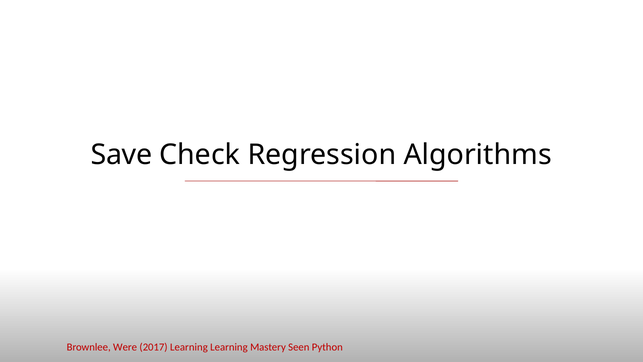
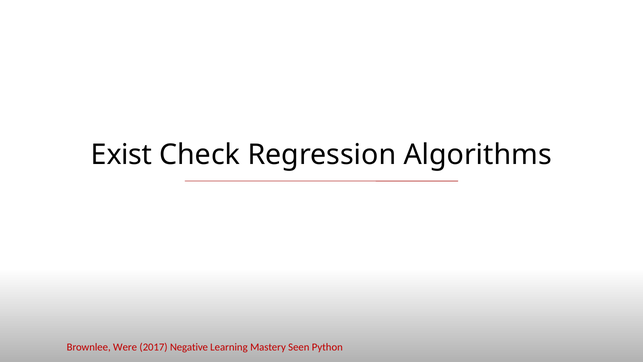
Save: Save -> Exist (122, 154)
2017 Learning: Learning -> Negative (189, 347)
